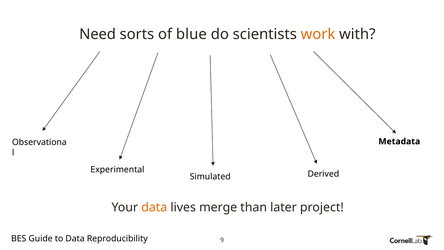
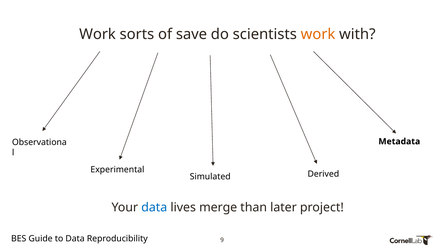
Need: Need -> Work (98, 34)
blue: blue -> save (191, 34)
data colour: orange -> blue (154, 207)
